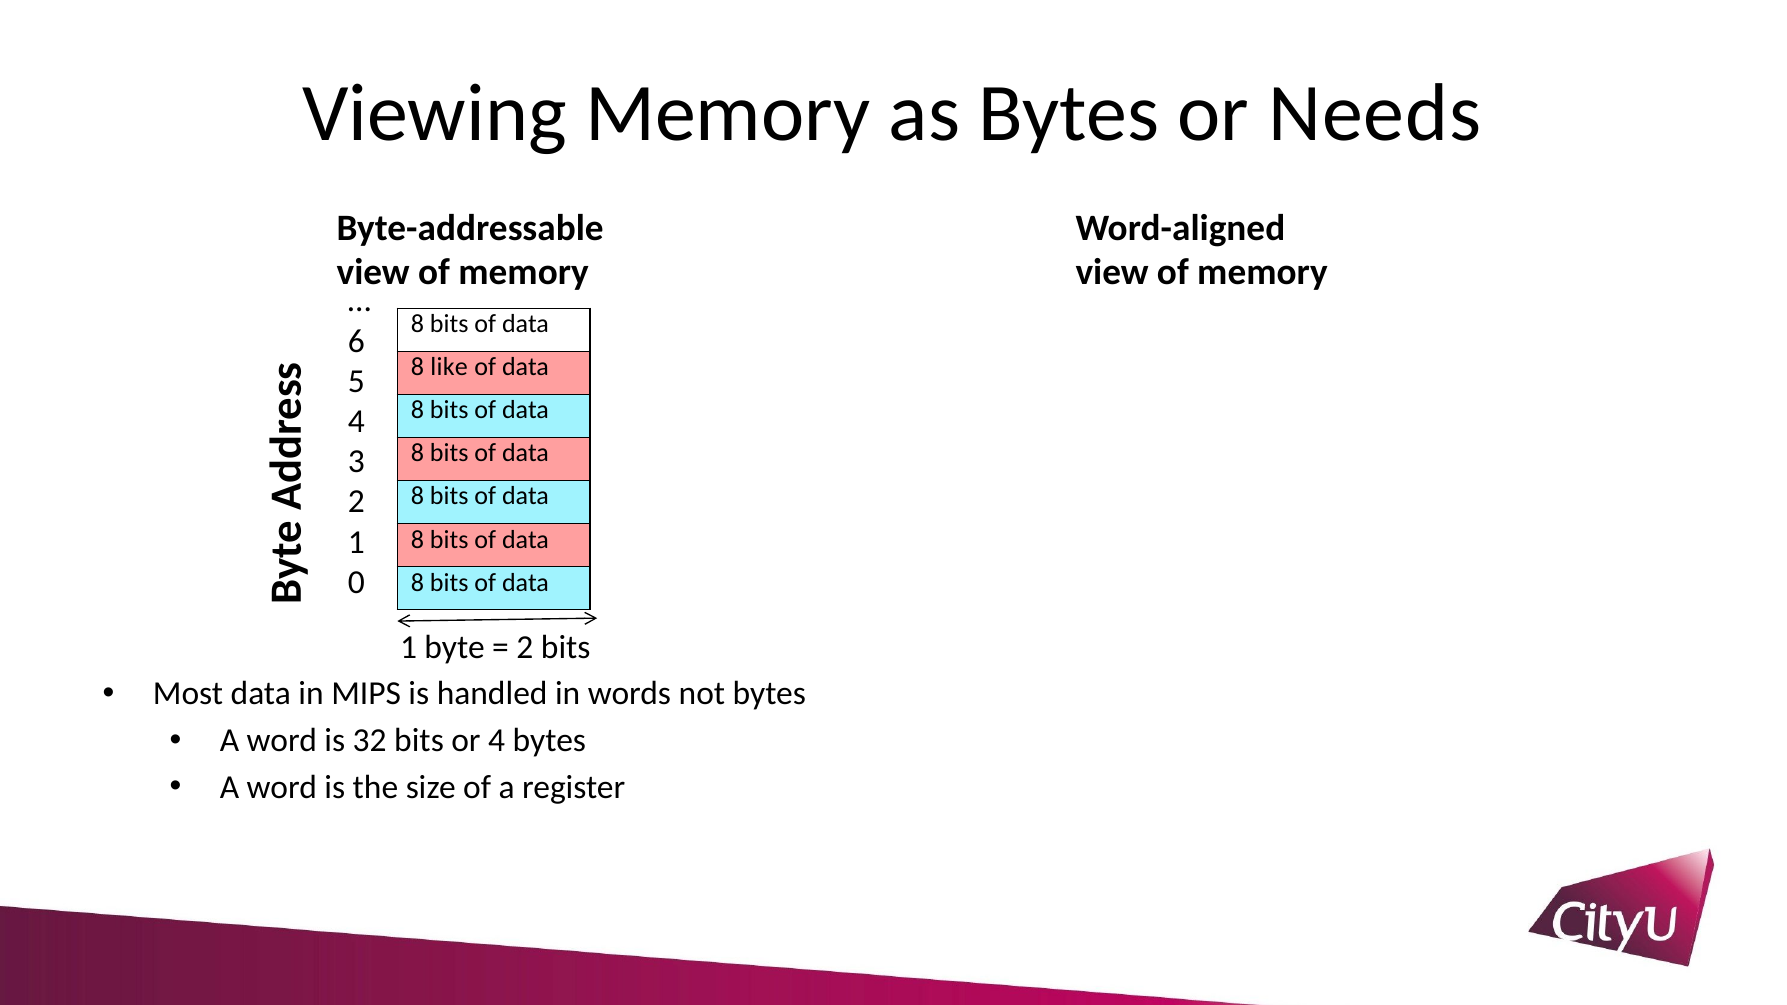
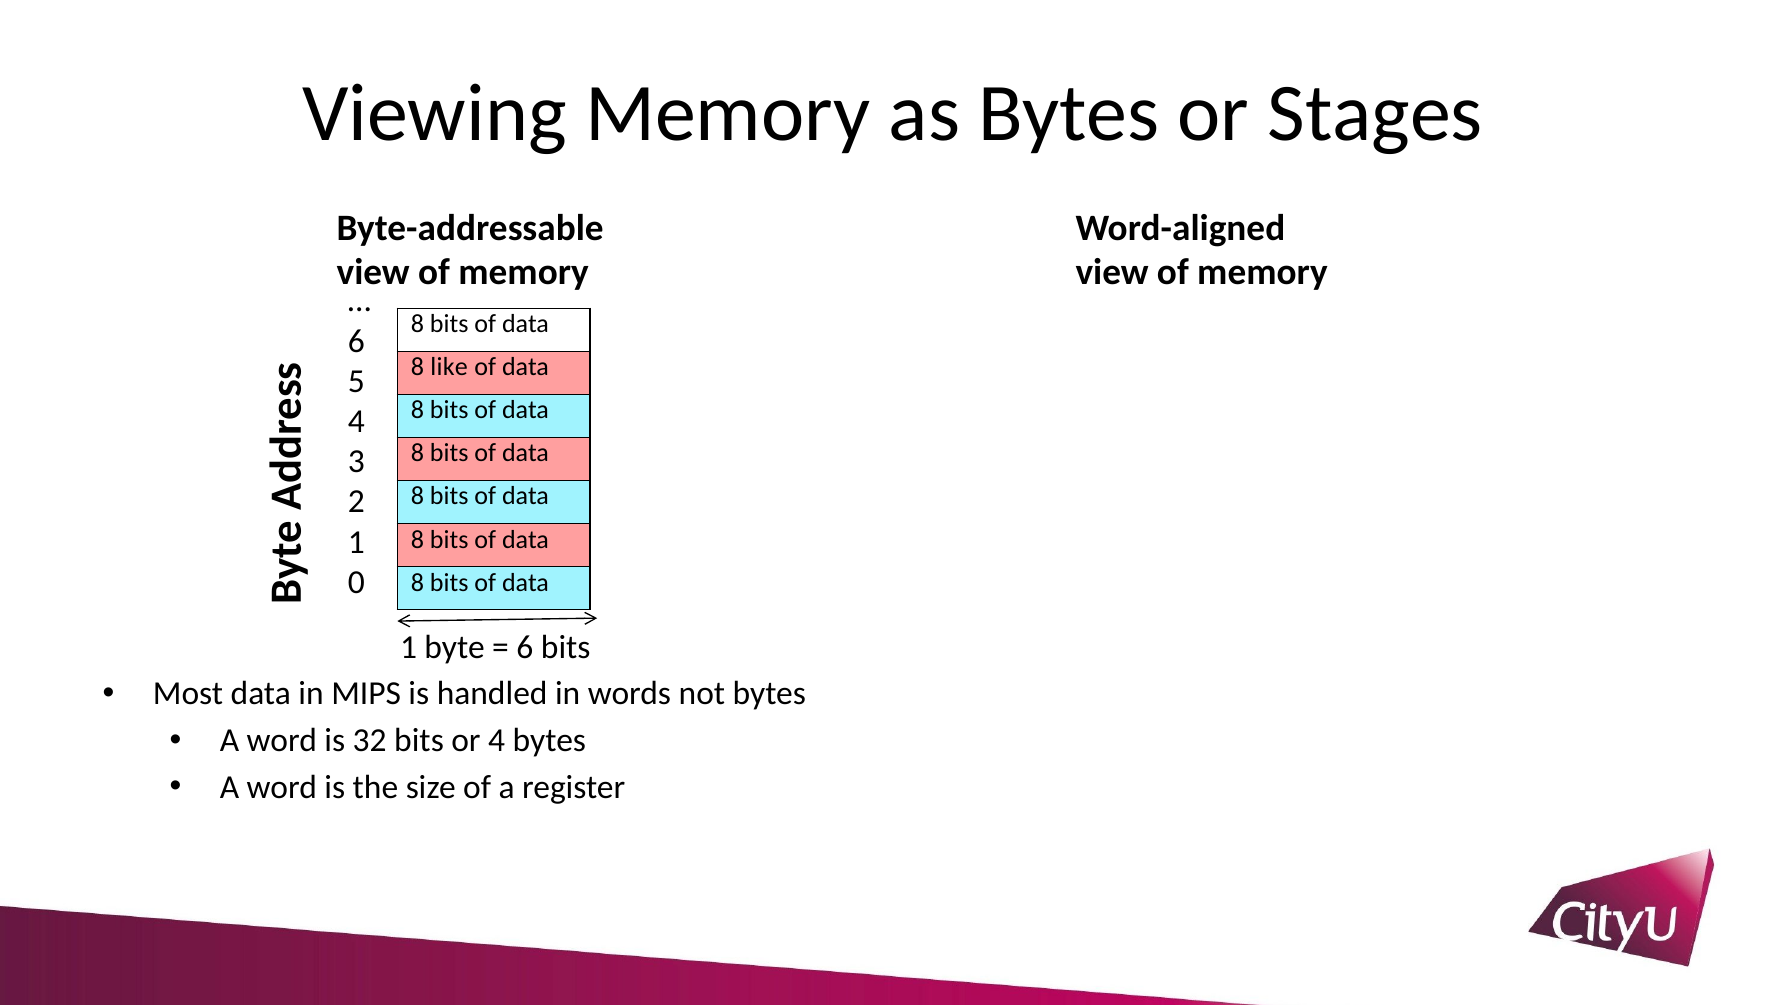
Needs: Needs -> Stages (1375, 114)
2: 2 -> 6 (525, 647)
